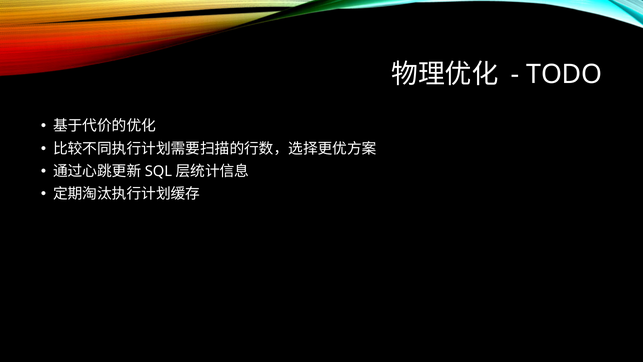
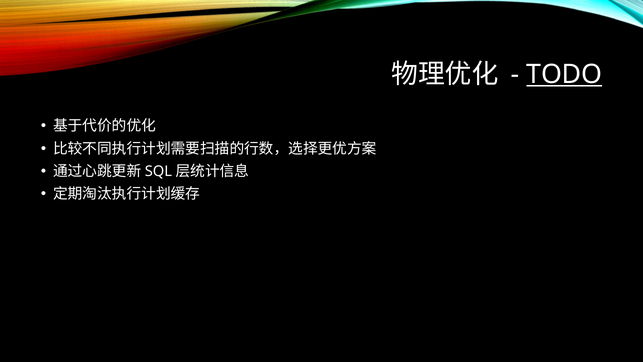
TODO underline: none -> present (564, 74)
